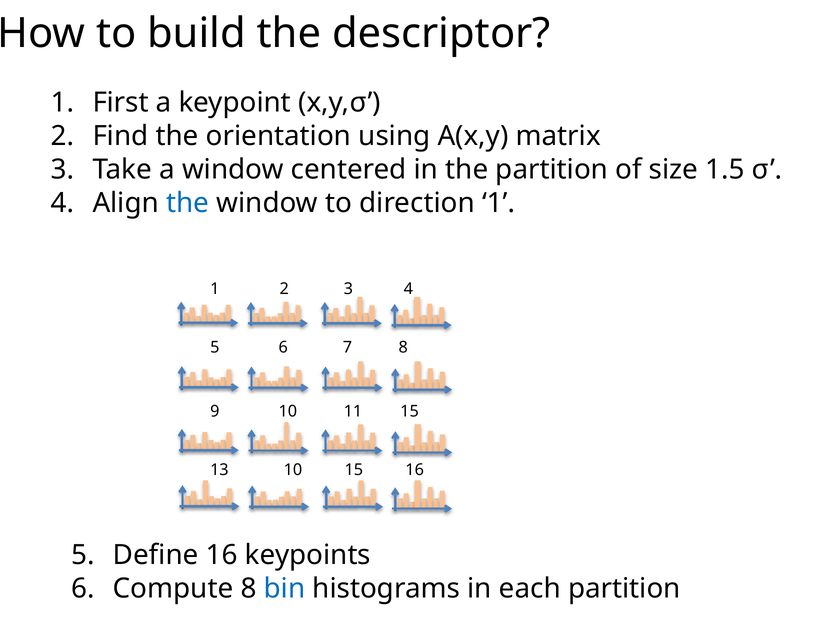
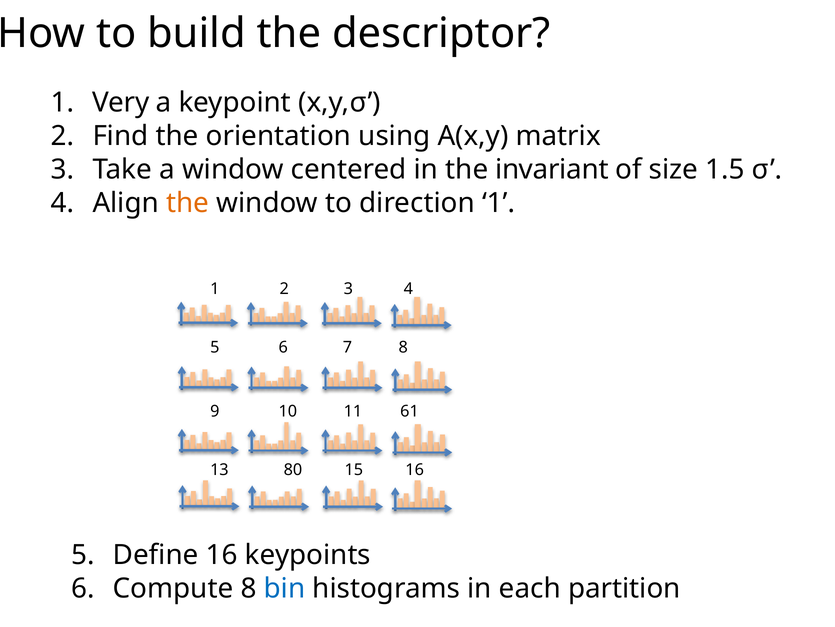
First: First -> Very (121, 102)
the partition: partition -> invariant (552, 169)
the colour: blue -> orange (188, 203)
11 15: 15 -> 61 (410, 411)
13 10: 10 -> 80 (293, 469)
